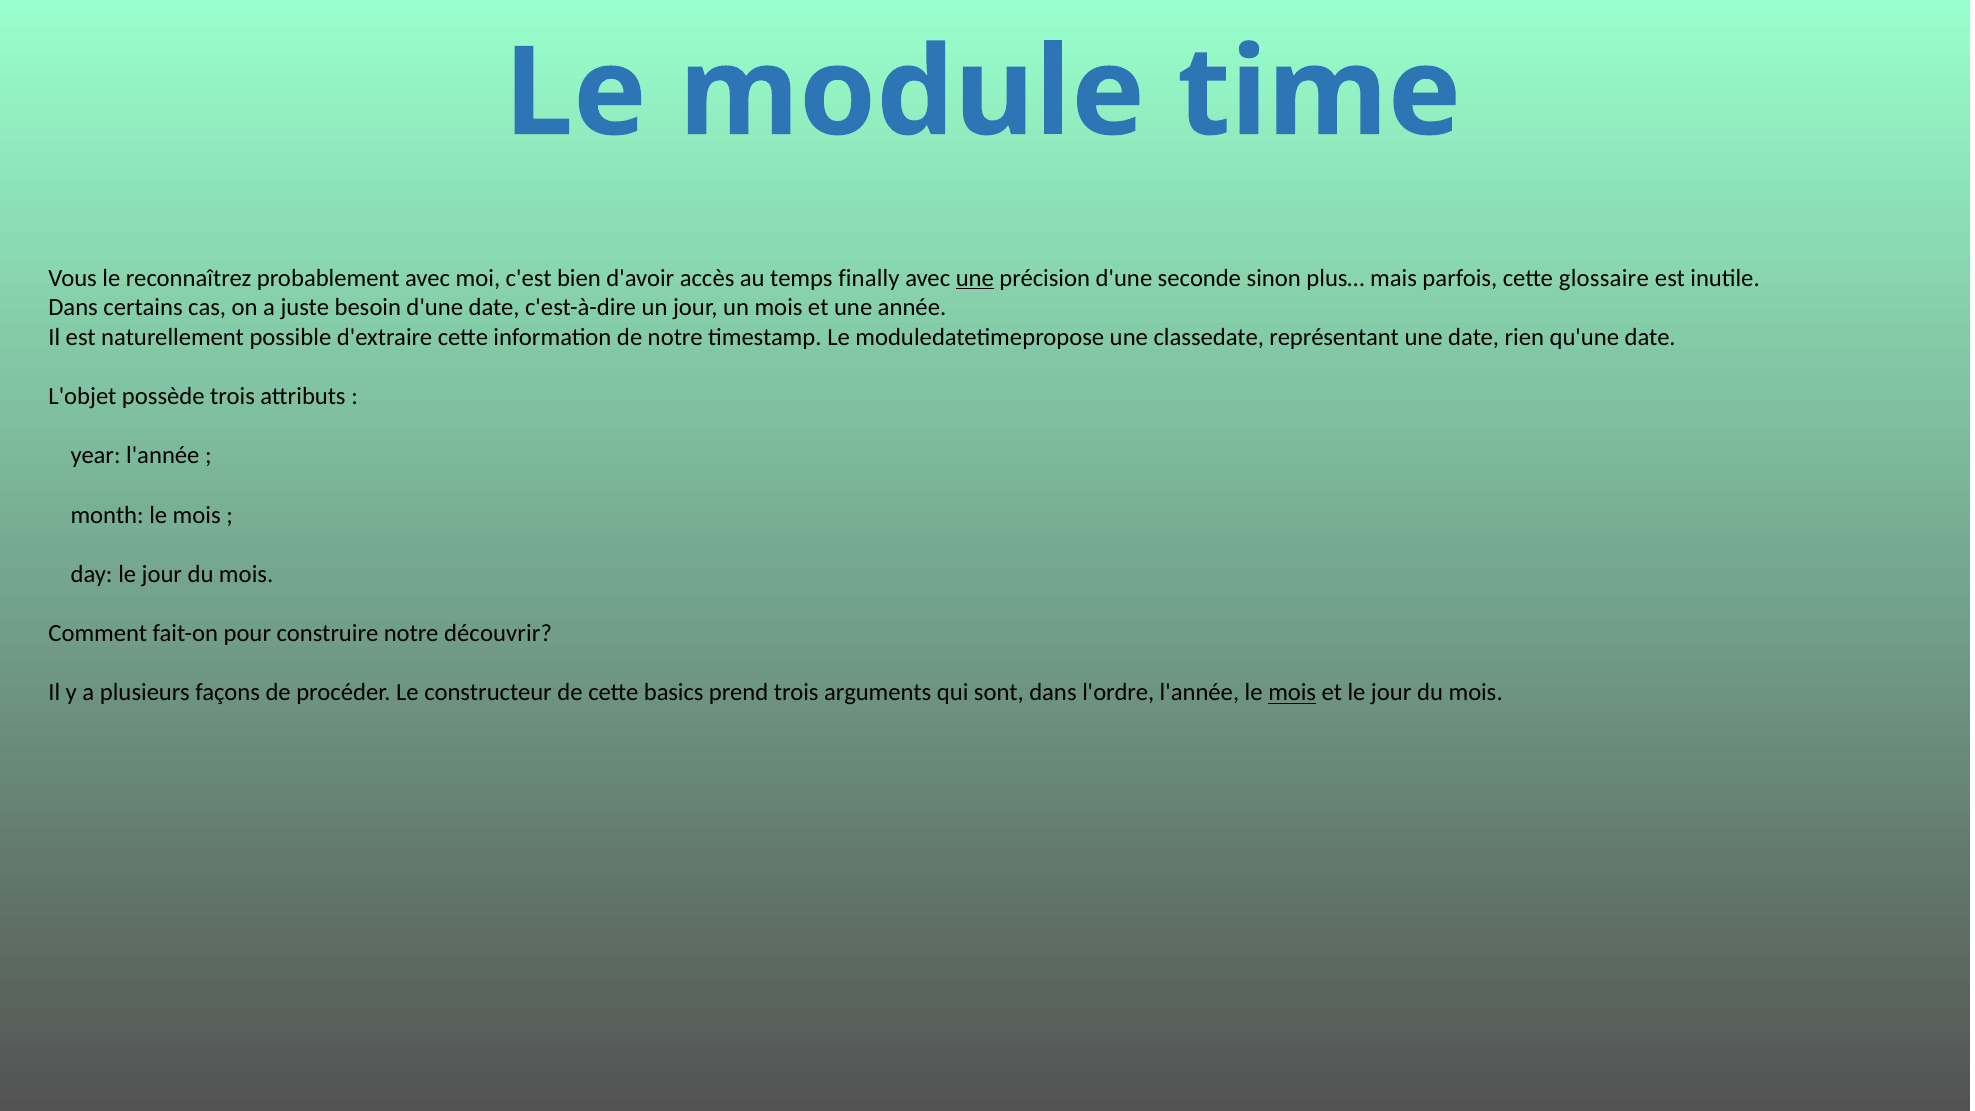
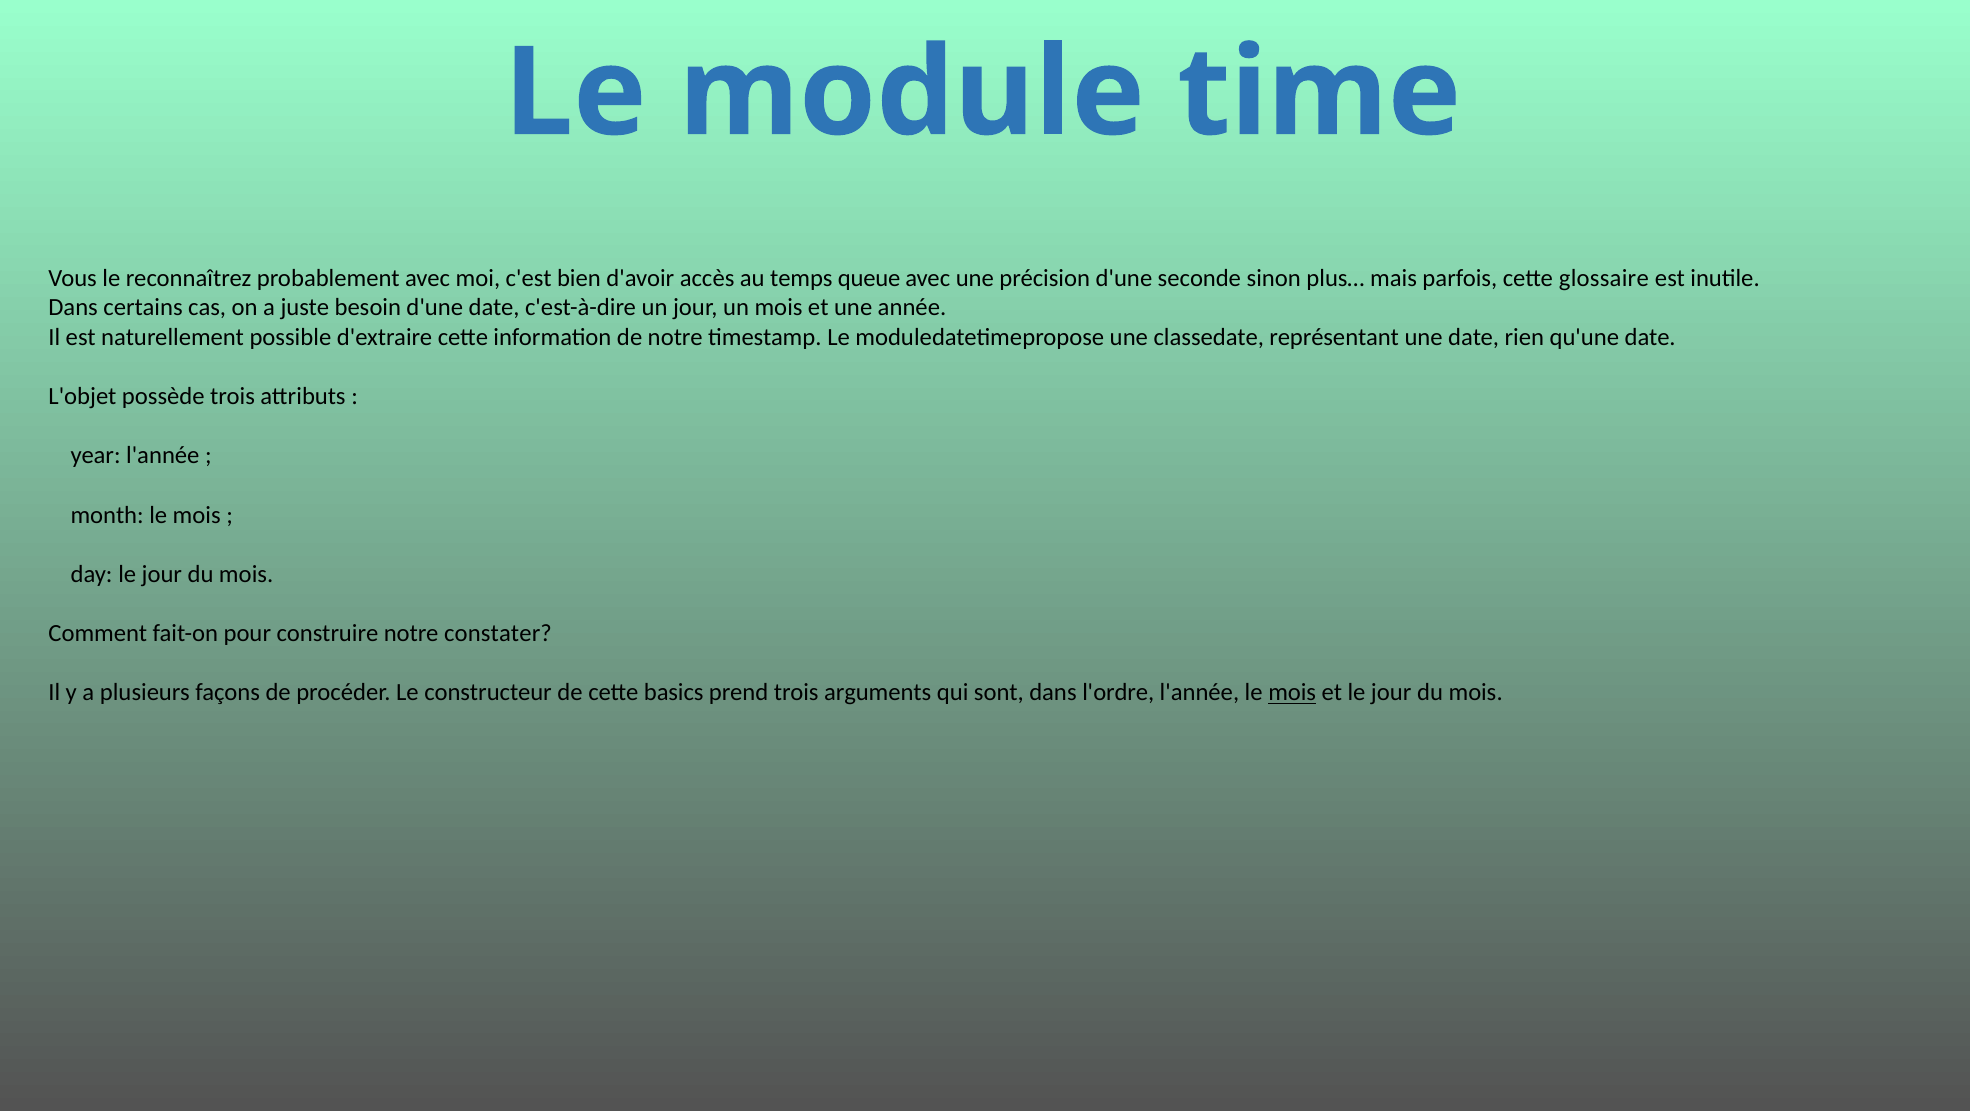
finally: finally -> queue (869, 278)
une underline: present -> none (975, 278)
découvrir: découvrir -> constater (498, 634)
